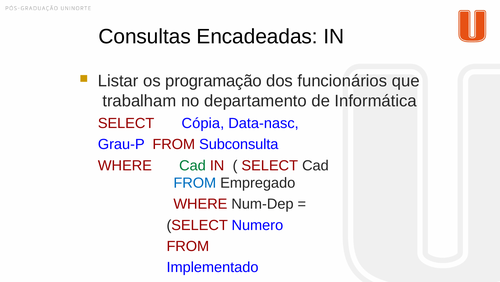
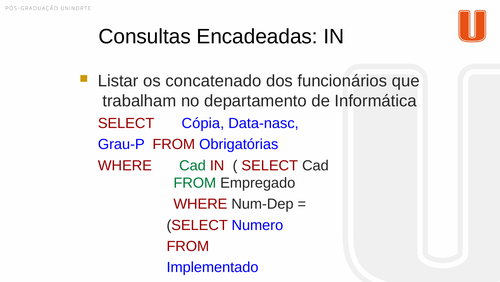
programação: programação -> concatenado (213, 81)
Subconsulta: Subconsulta -> Obrigatórias (239, 144)
FROM colour: blue -> green (195, 183)
